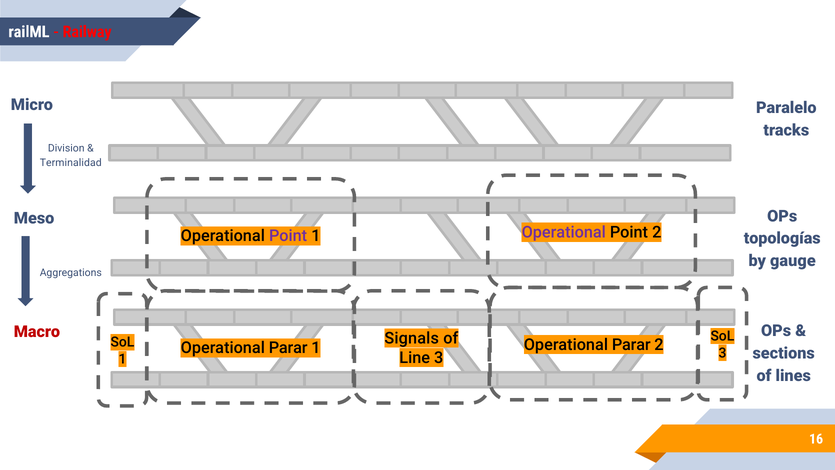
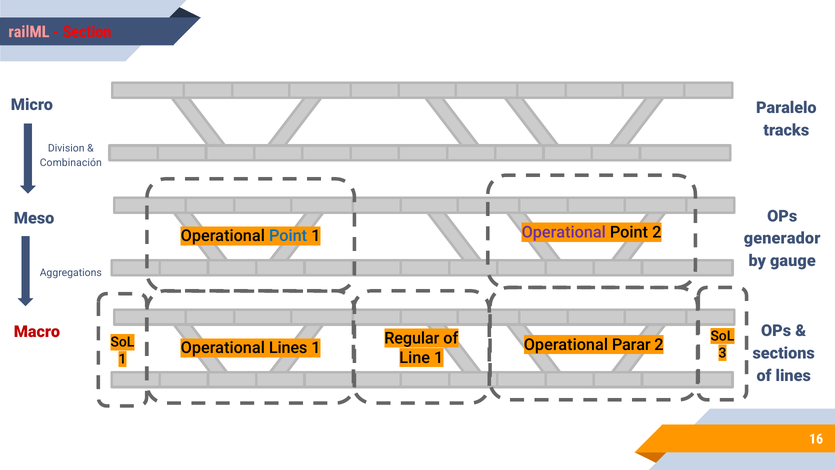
railML colour: white -> pink (29, 32)
Railway: Railway -> Section (87, 32)
Terminalidad: Terminalidad -> Combinación (71, 163)
Point colour: purple -> blue (288, 236)
topologías: topologías -> generador (782, 238)
Signals: Signals -> Regular (412, 338)
Parar: Parar -> Lines (288, 348)
Line 3: 3 -> 1 (439, 358)
